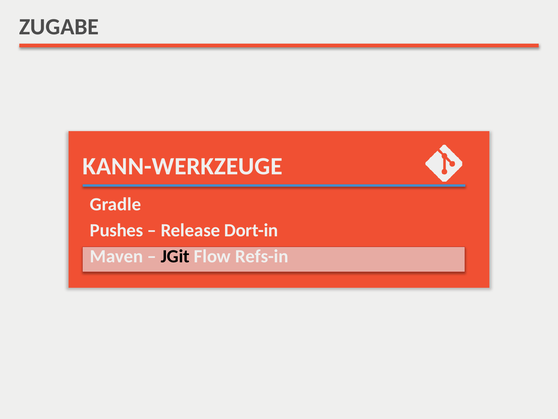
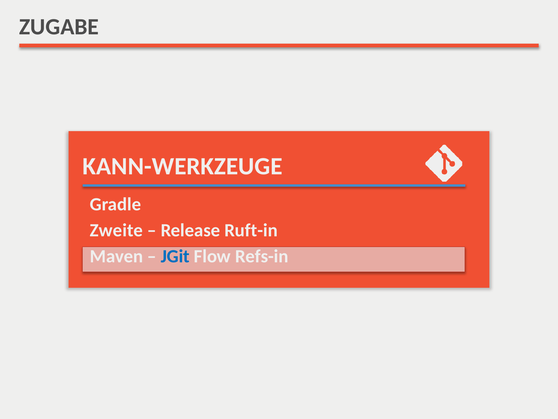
Pushes: Pushes -> Zweite (116, 230)
Dort-in: Dort-in -> Ruft-in (251, 230)
JGit colour: black -> blue (175, 256)
